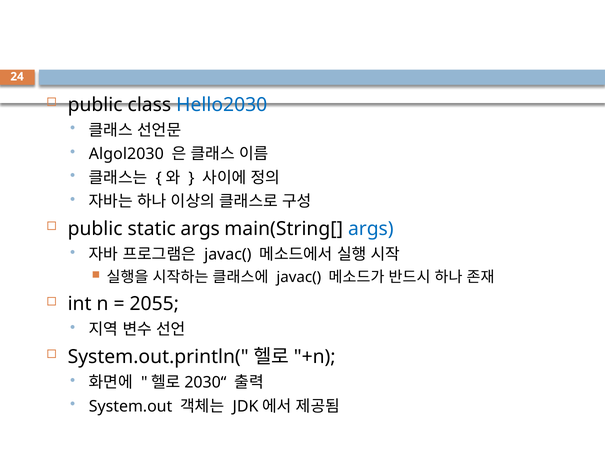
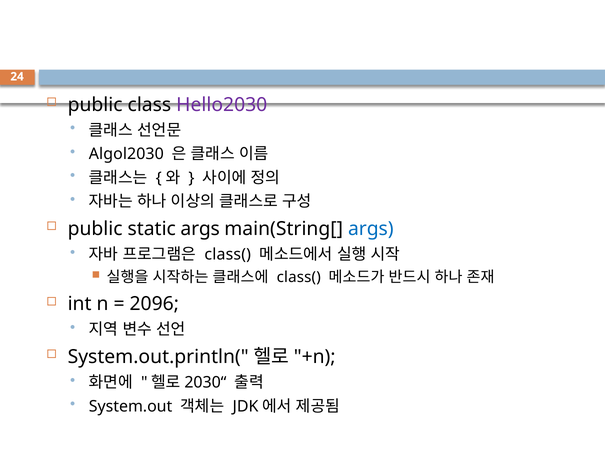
Hello2030 colour: blue -> purple (222, 105)
javac(: javac( -> class( (228, 254)
javac(: javac( -> class( (299, 277)
2055: 2055 -> 2096 (154, 304)
